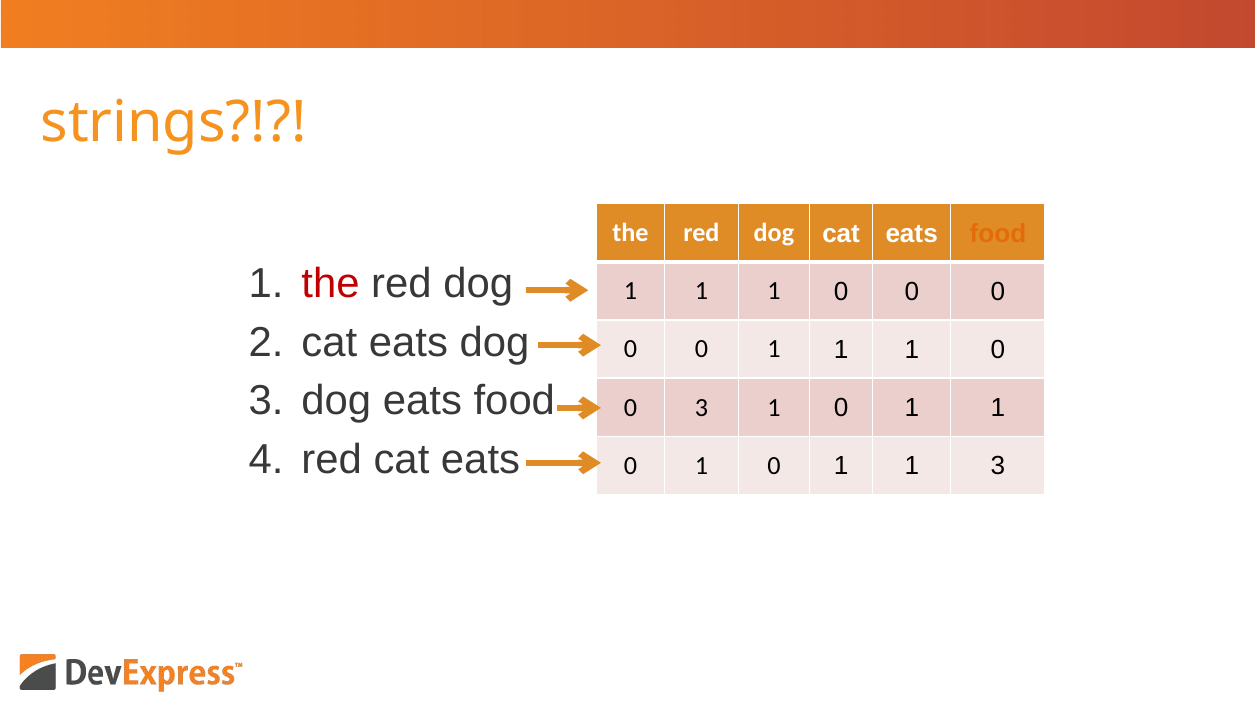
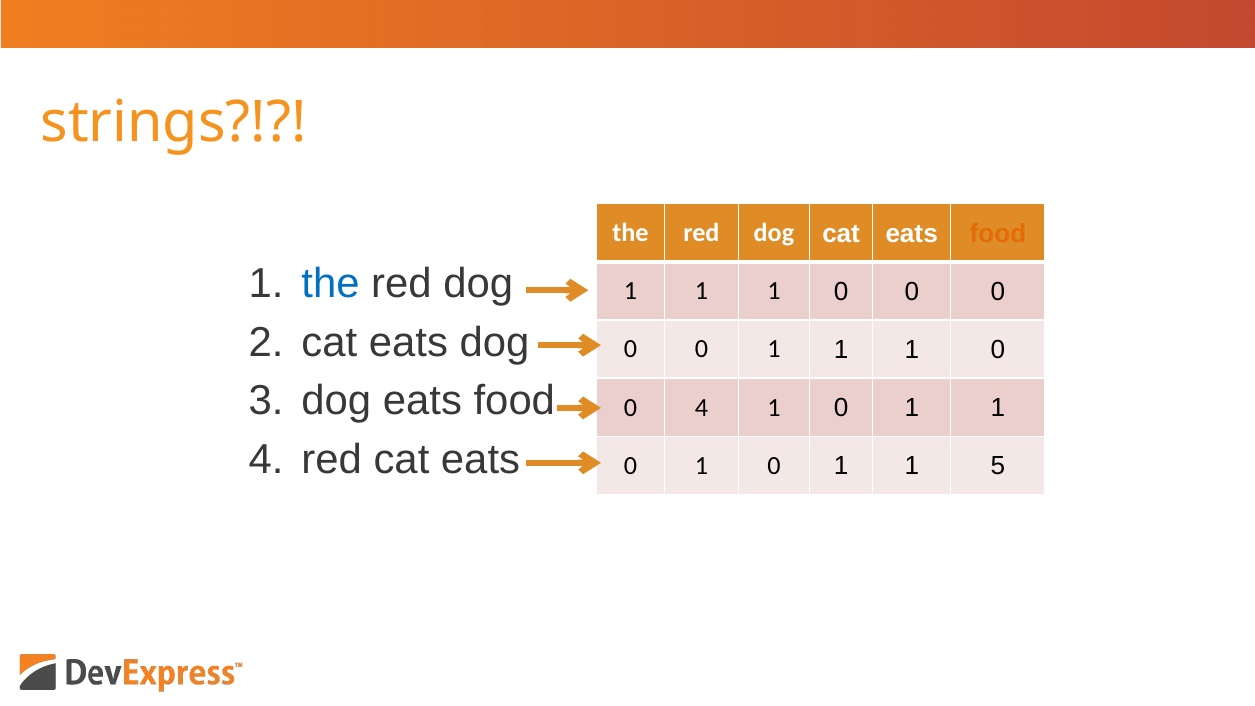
the colour: red -> blue (331, 284)
0 3: 3 -> 4 (702, 407)
1 3: 3 -> 5 (998, 466)
